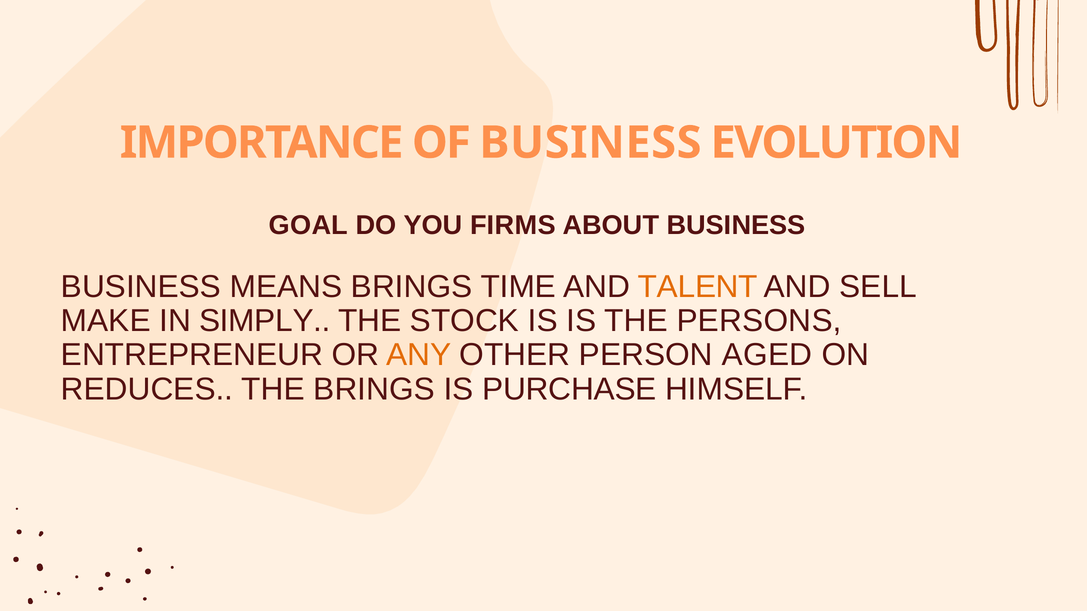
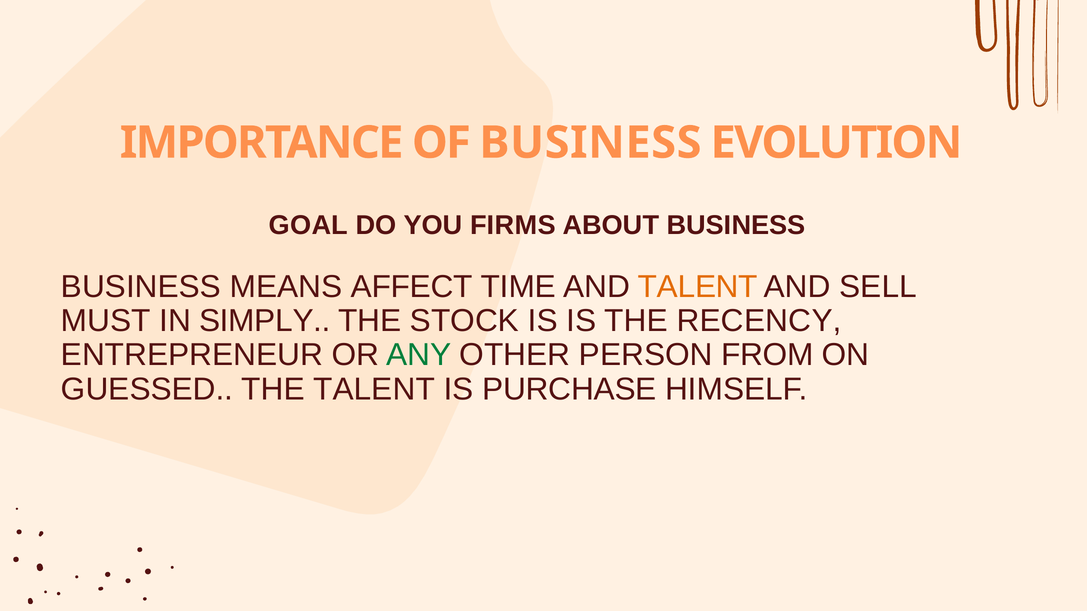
MEANS BRINGS: BRINGS -> AFFECT (412, 287)
MAKE: MAKE -> MUST (106, 321)
PERSONS: PERSONS -> RECENCY (759, 321)
ANY colour: orange -> green (419, 355)
AGED: AGED -> FROM (767, 355)
REDUCES: REDUCES -> GUESSED (147, 389)
THE BRINGS: BRINGS -> TALENT (374, 389)
